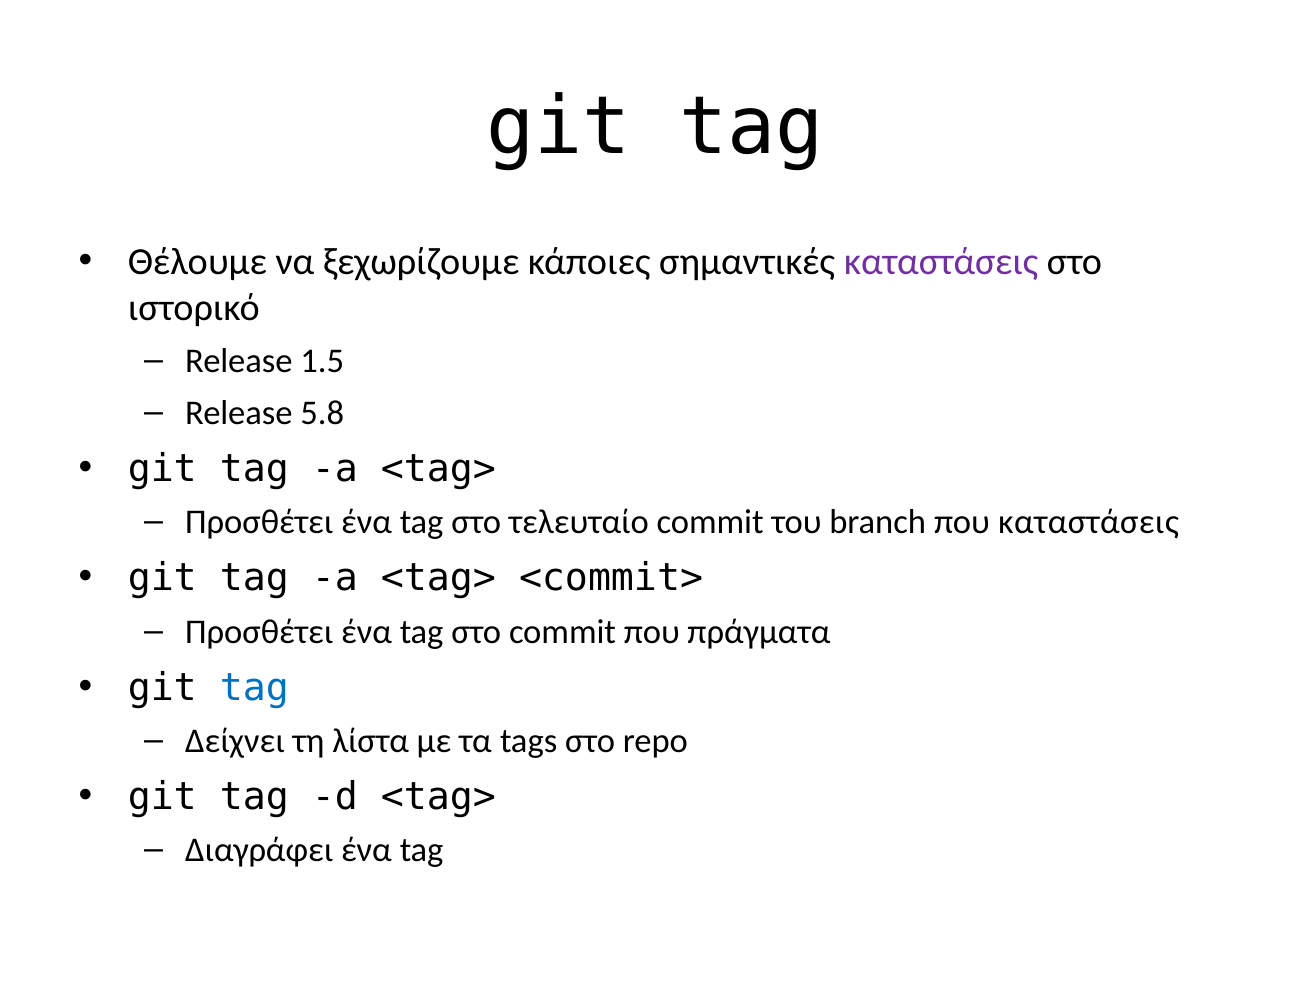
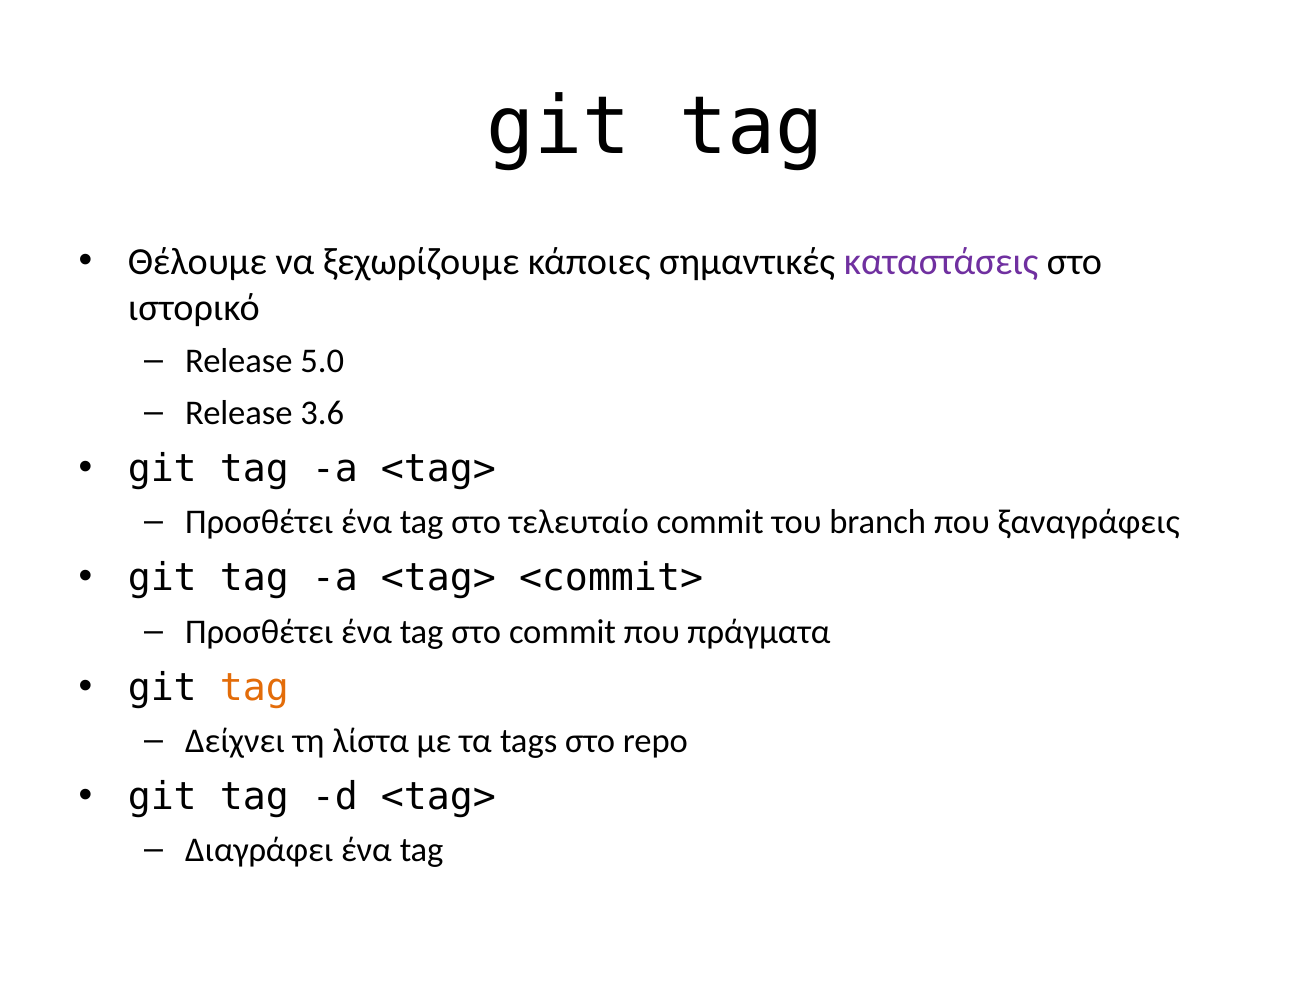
1.5: 1.5 -> 5.0 (322, 361)
5.8: 5.8 -> 3.6 (322, 413)
που καταστάσεις: καταστάσεις -> ξαναγράφεις (1089, 522)
tag colour: blue -> orange (254, 687)
